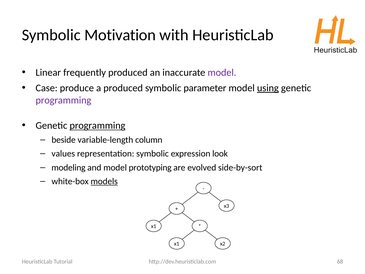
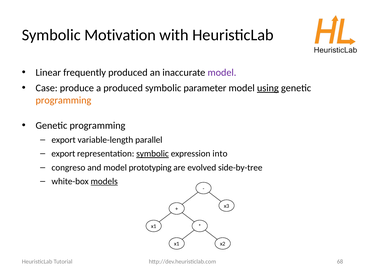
programming colour: purple -> orange (63, 100)
programming underline: present -> none (97, 125)
beside: beside -> export (64, 140)
column: column -> parallel (149, 140)
values: values -> export (63, 154)
symbolic underline: none -> present (153, 154)
look: look -> into (220, 154)
modeling: modeling -> congreso (68, 167)
side-by-sort: side-by-sort -> side-by-tree (240, 167)
